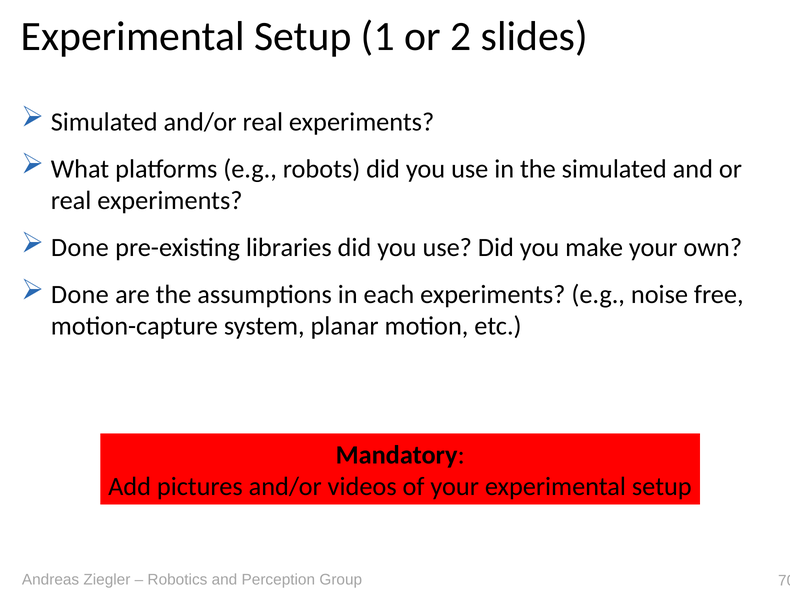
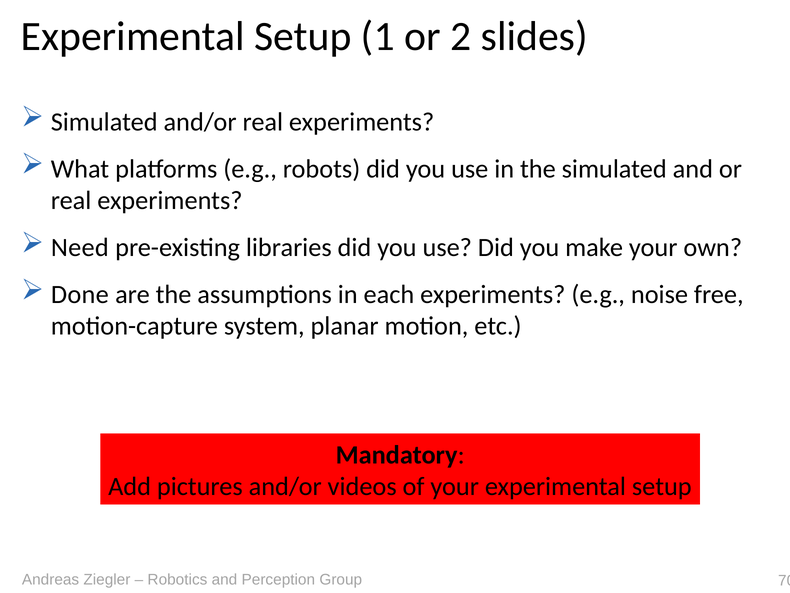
Done: Done -> Need (80, 247)
